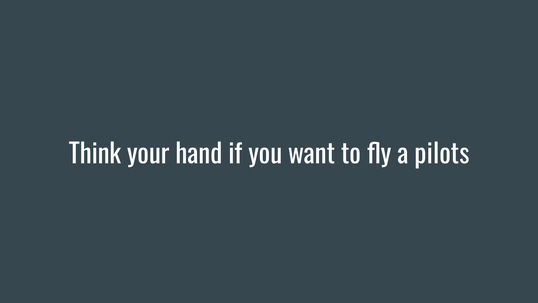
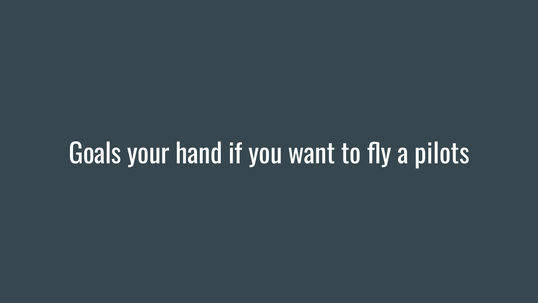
Think: Think -> Goals (95, 155)
